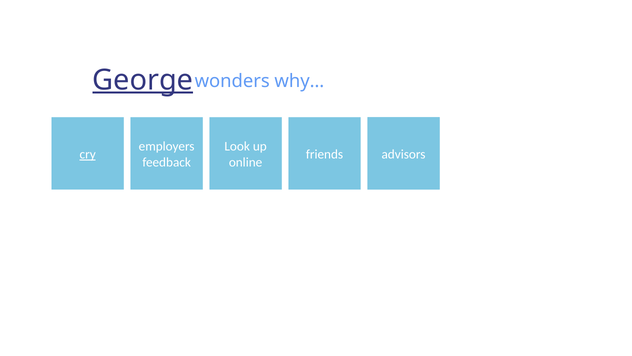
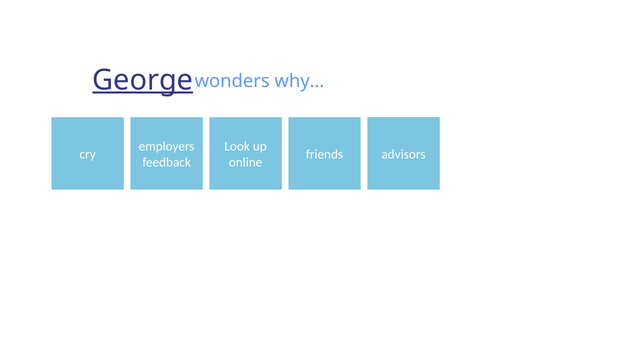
cry underline: present -> none (88, 154)
